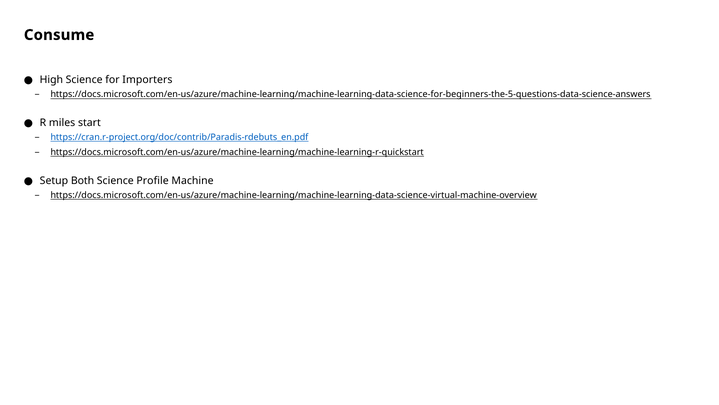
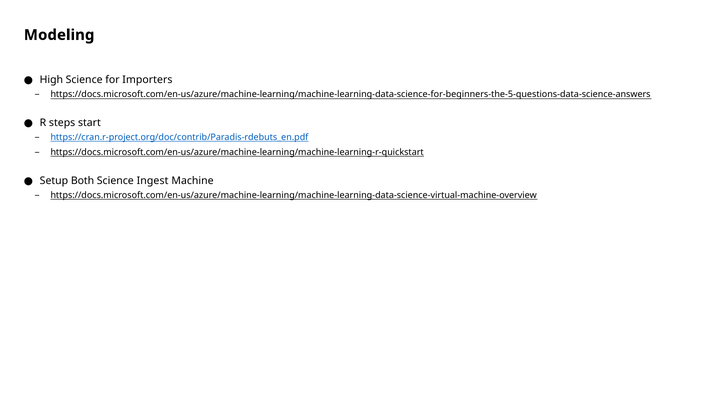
Consume: Consume -> Modeling (59, 35)
miles: miles -> steps (62, 123)
Profile: Profile -> Ingest (153, 181)
